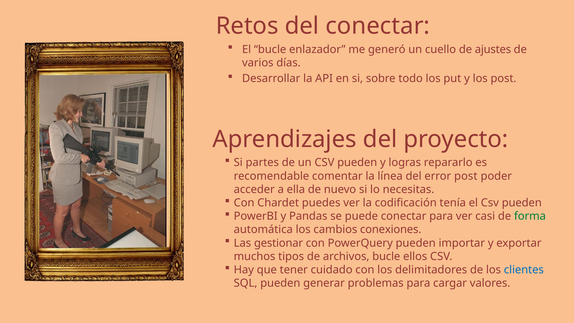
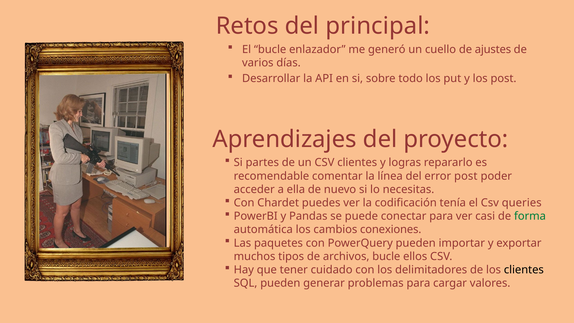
del conectar: conectar -> principal (378, 26)
un CSV pueden: pueden -> clientes (357, 163)
el Csv pueden: pueden -> queries (522, 203)
gestionar: gestionar -> paquetes (278, 243)
clientes colour: blue -> black (524, 270)
